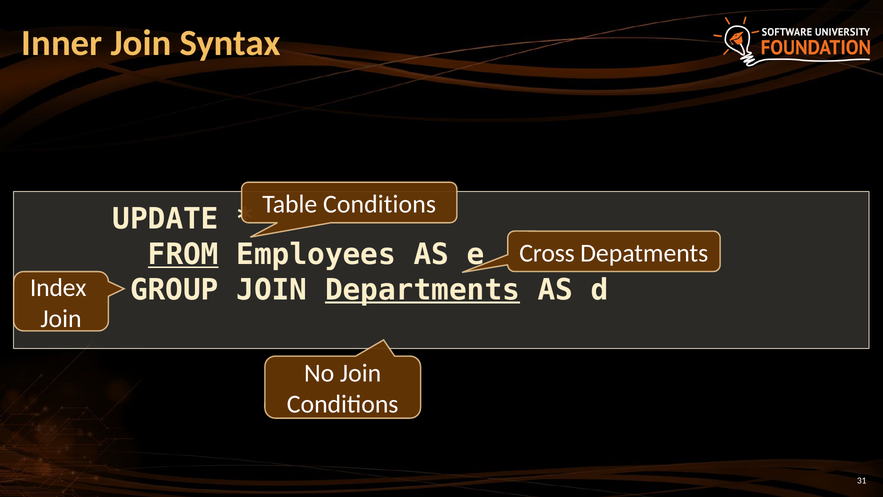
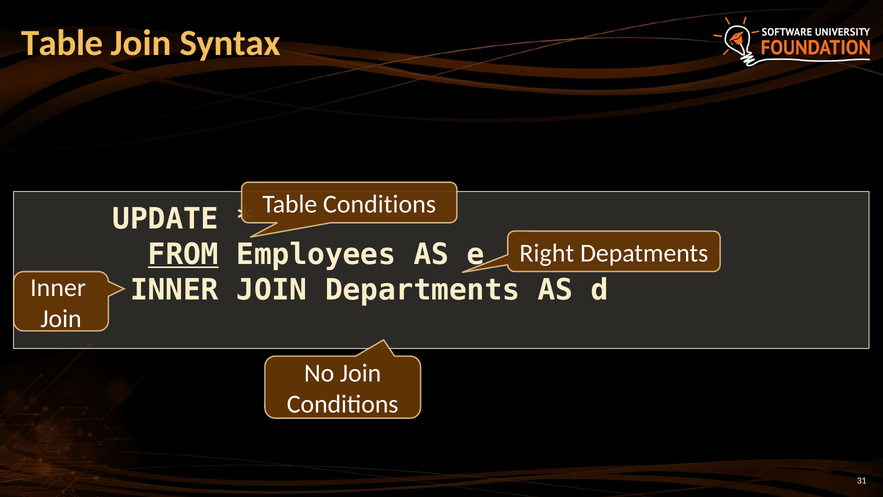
Inner: Inner -> Table (62, 43)
Cross: Cross -> Right (547, 253)
GROUP: GROUP -> INNER (174, 290)
Departments underline: present -> none (422, 290)
Index: Index -> Inner (58, 287)
